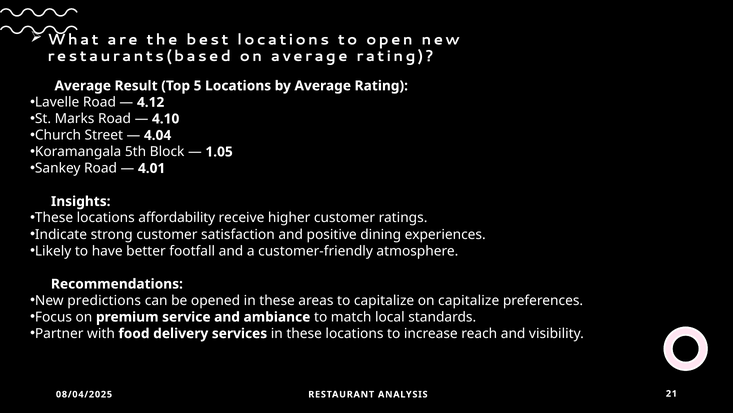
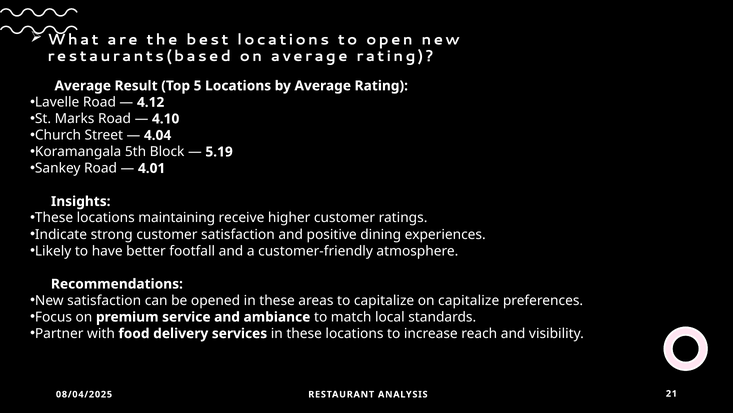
1.05: 1.05 -> 5.19 (219, 152)
affordability: affordability -> maintaining (177, 218)
New predictions: predictions -> satisfaction (104, 300)
